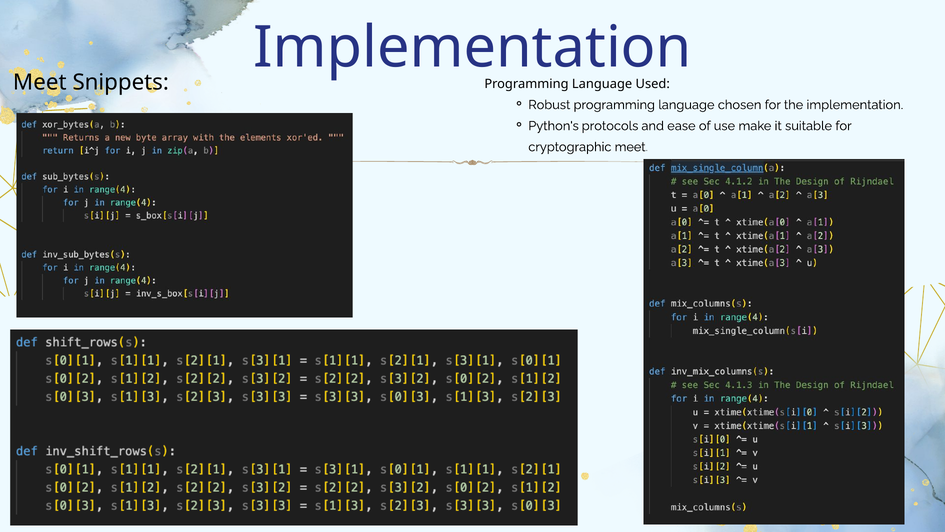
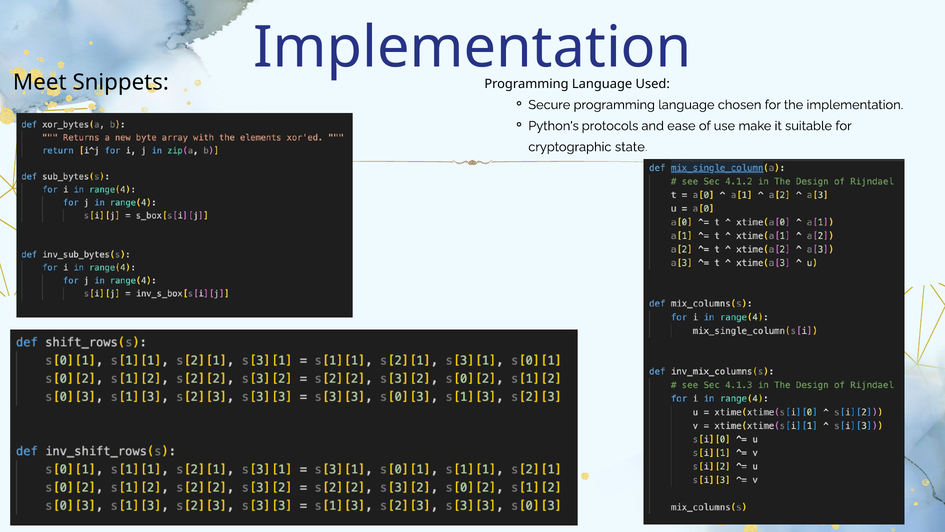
Robust: Robust -> Secure (549, 105)
cryptographic meet: meet -> state (631, 147)
